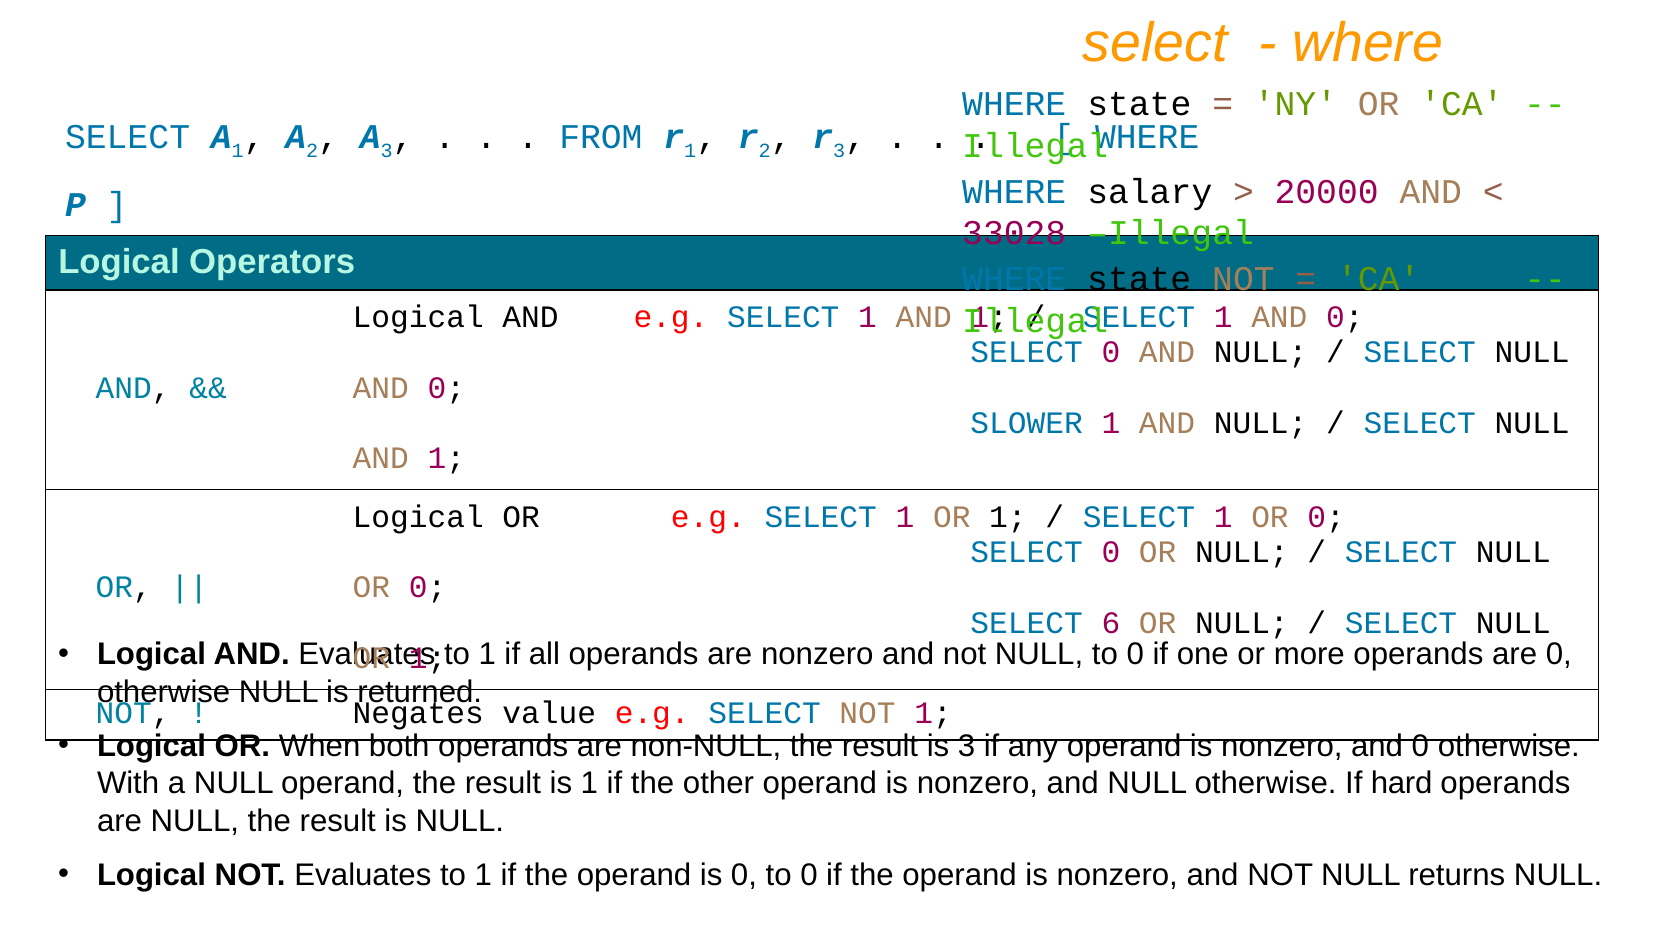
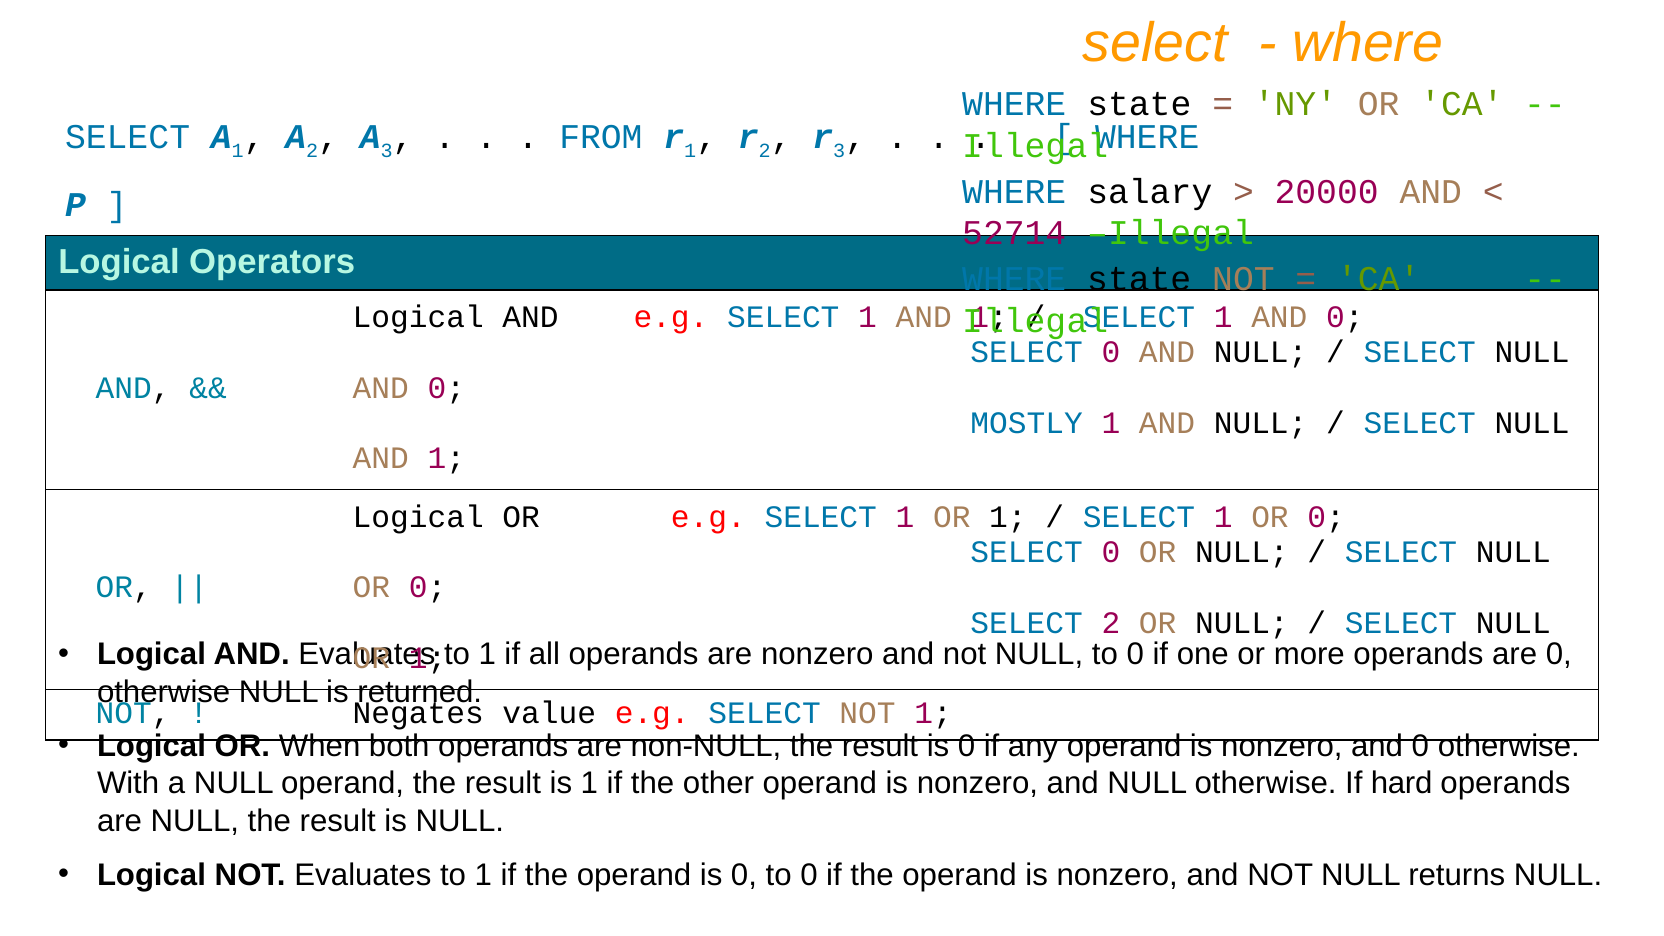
33028: 33028 -> 52714 (1014, 233)
SLOWER: SLOWER -> MOSTLY (1027, 423)
SELECT 6: 6 -> 2 (1111, 623)
result is 3: 3 -> 0 (967, 746)
